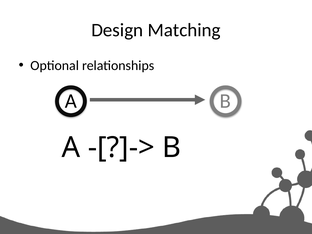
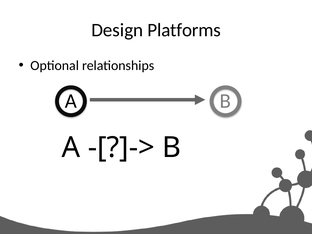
Matching: Matching -> Platforms (184, 30)
